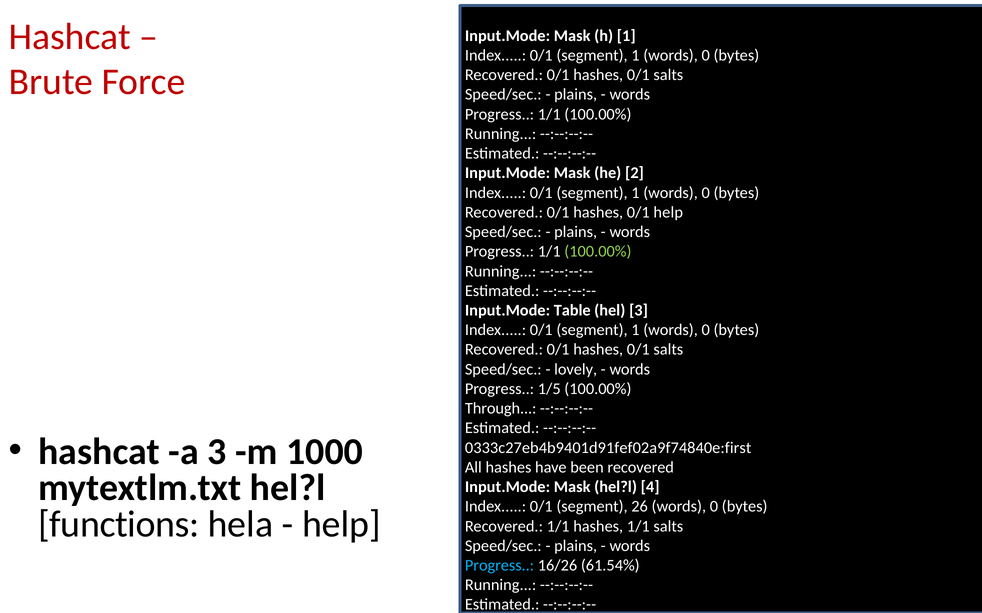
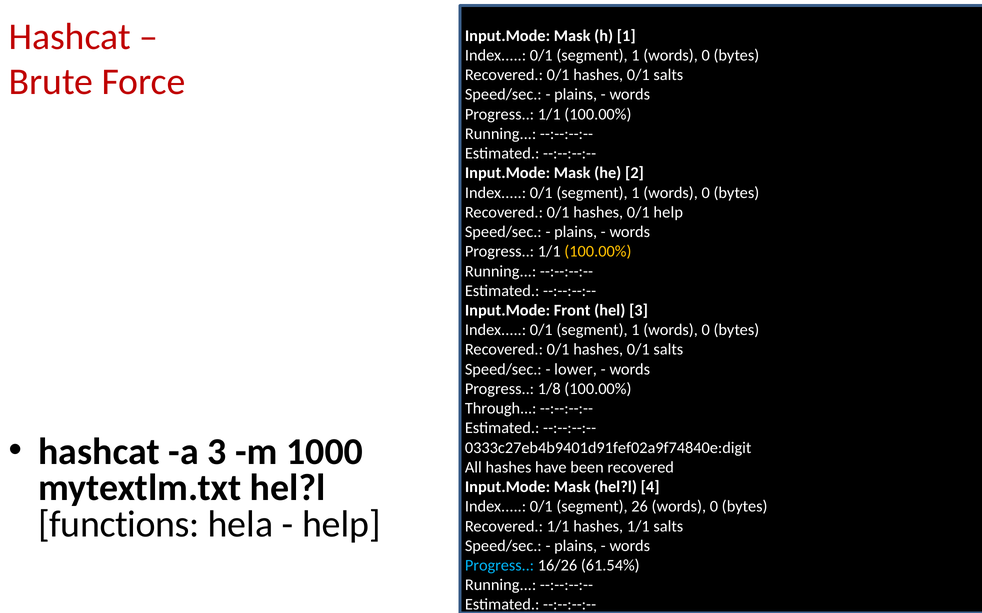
100.00% colour: light green -> yellow (598, 252)
Table: Table -> Front (572, 311)
lovely: lovely -> lower (576, 370)
1/5: 1/5 -> 1/8 (549, 389)
0333c27eb4b9401d91fef02a9f74840e:first: 0333c27eb4b9401d91fef02a9f74840e:first -> 0333c27eb4b9401d91fef02a9f74840e:digit (608, 448)
